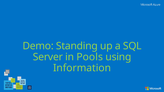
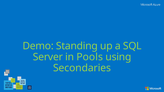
Information: Information -> Secondaries (82, 68)
